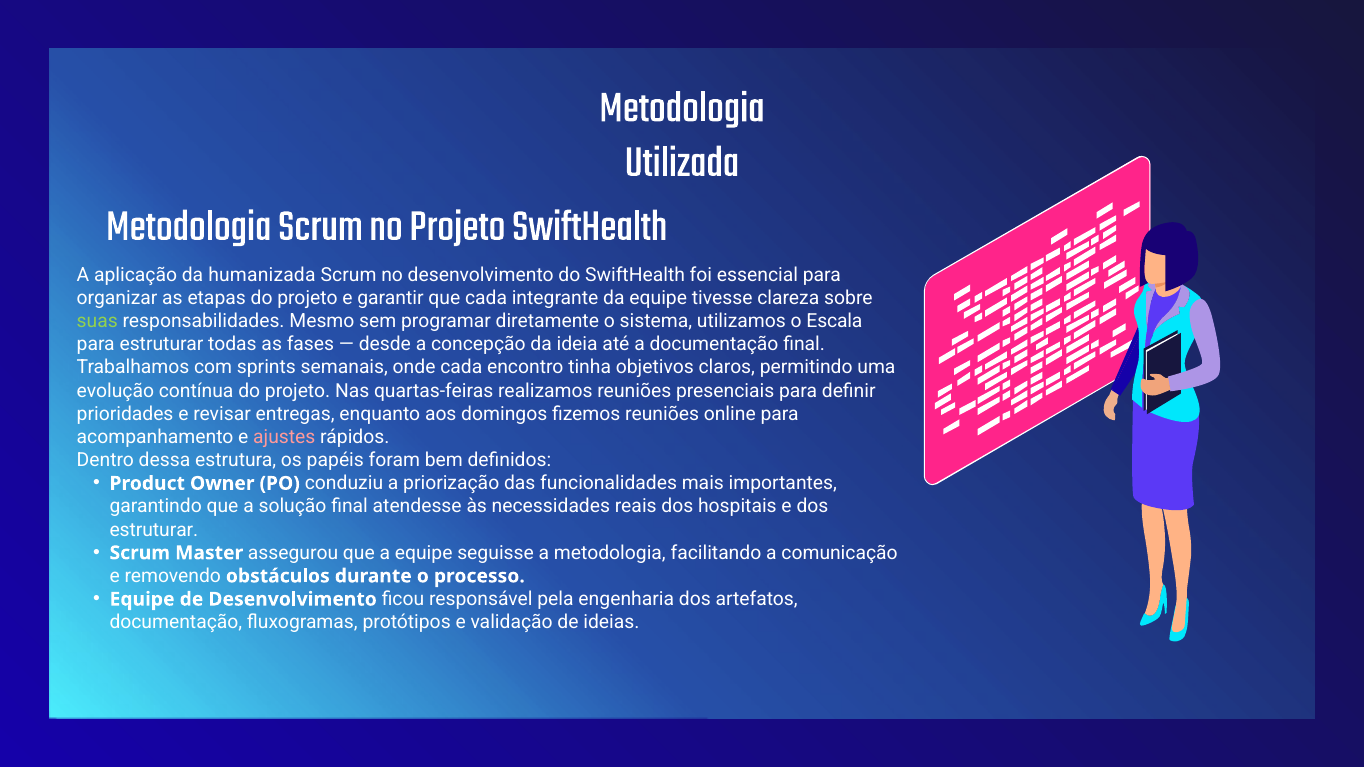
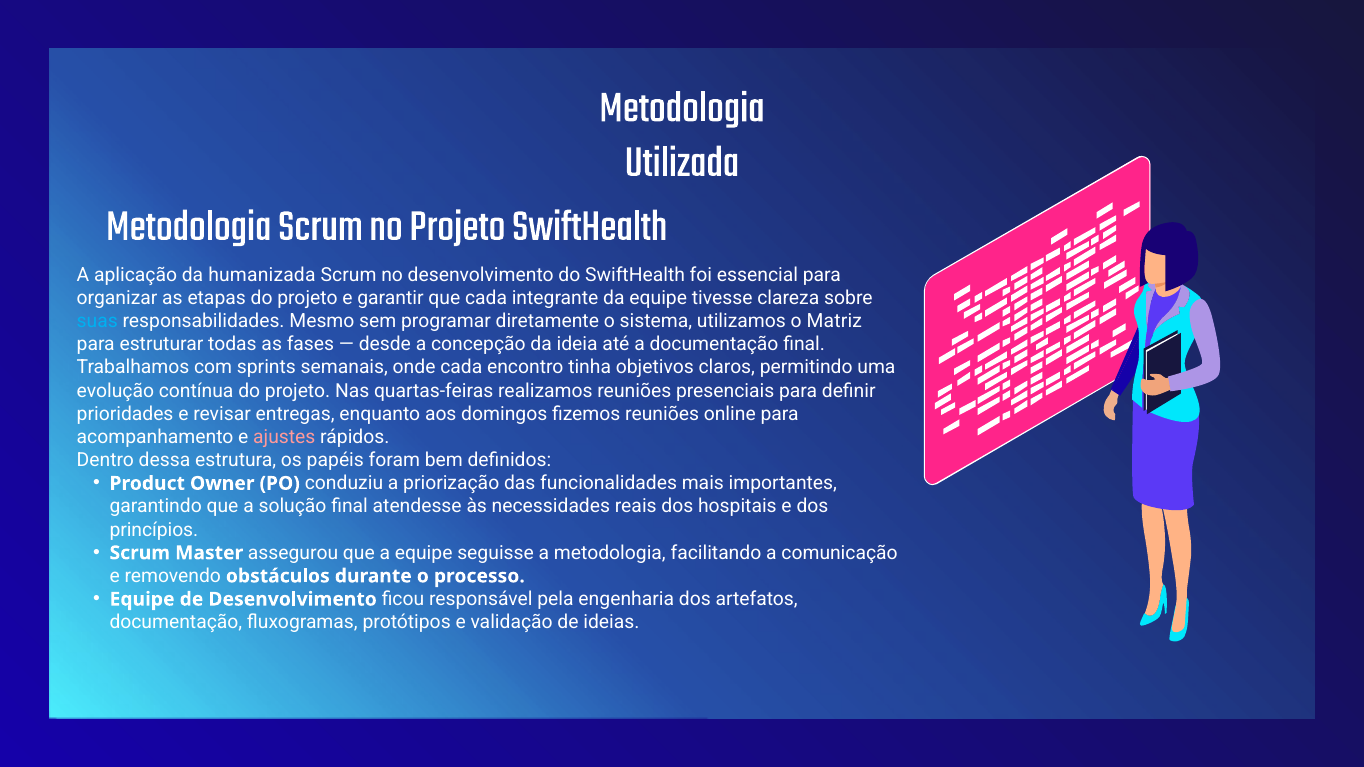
suas colour: light green -> light blue (97, 321)
Escala: Escala -> Matriz (834, 321)
estruturar: estruturar -> princípios (154, 530)
